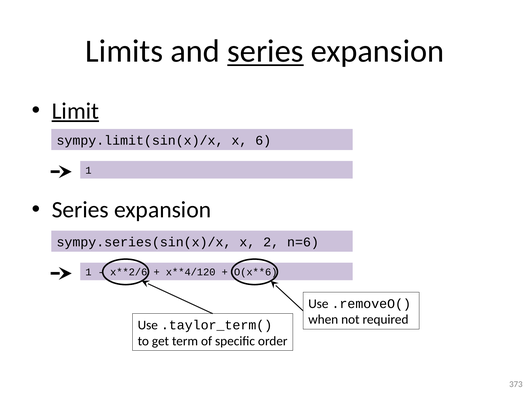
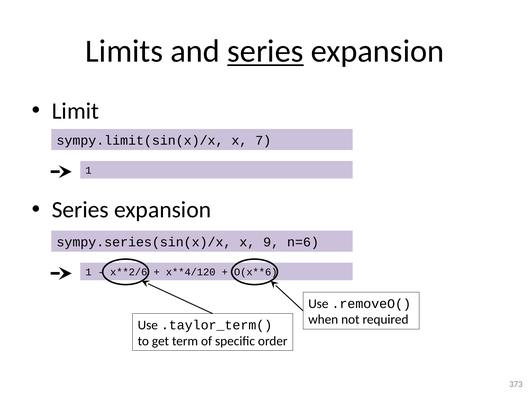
Limit underline: present -> none (75, 111)
6: 6 -> 7 (263, 141)
2: 2 -> 9 (271, 242)
